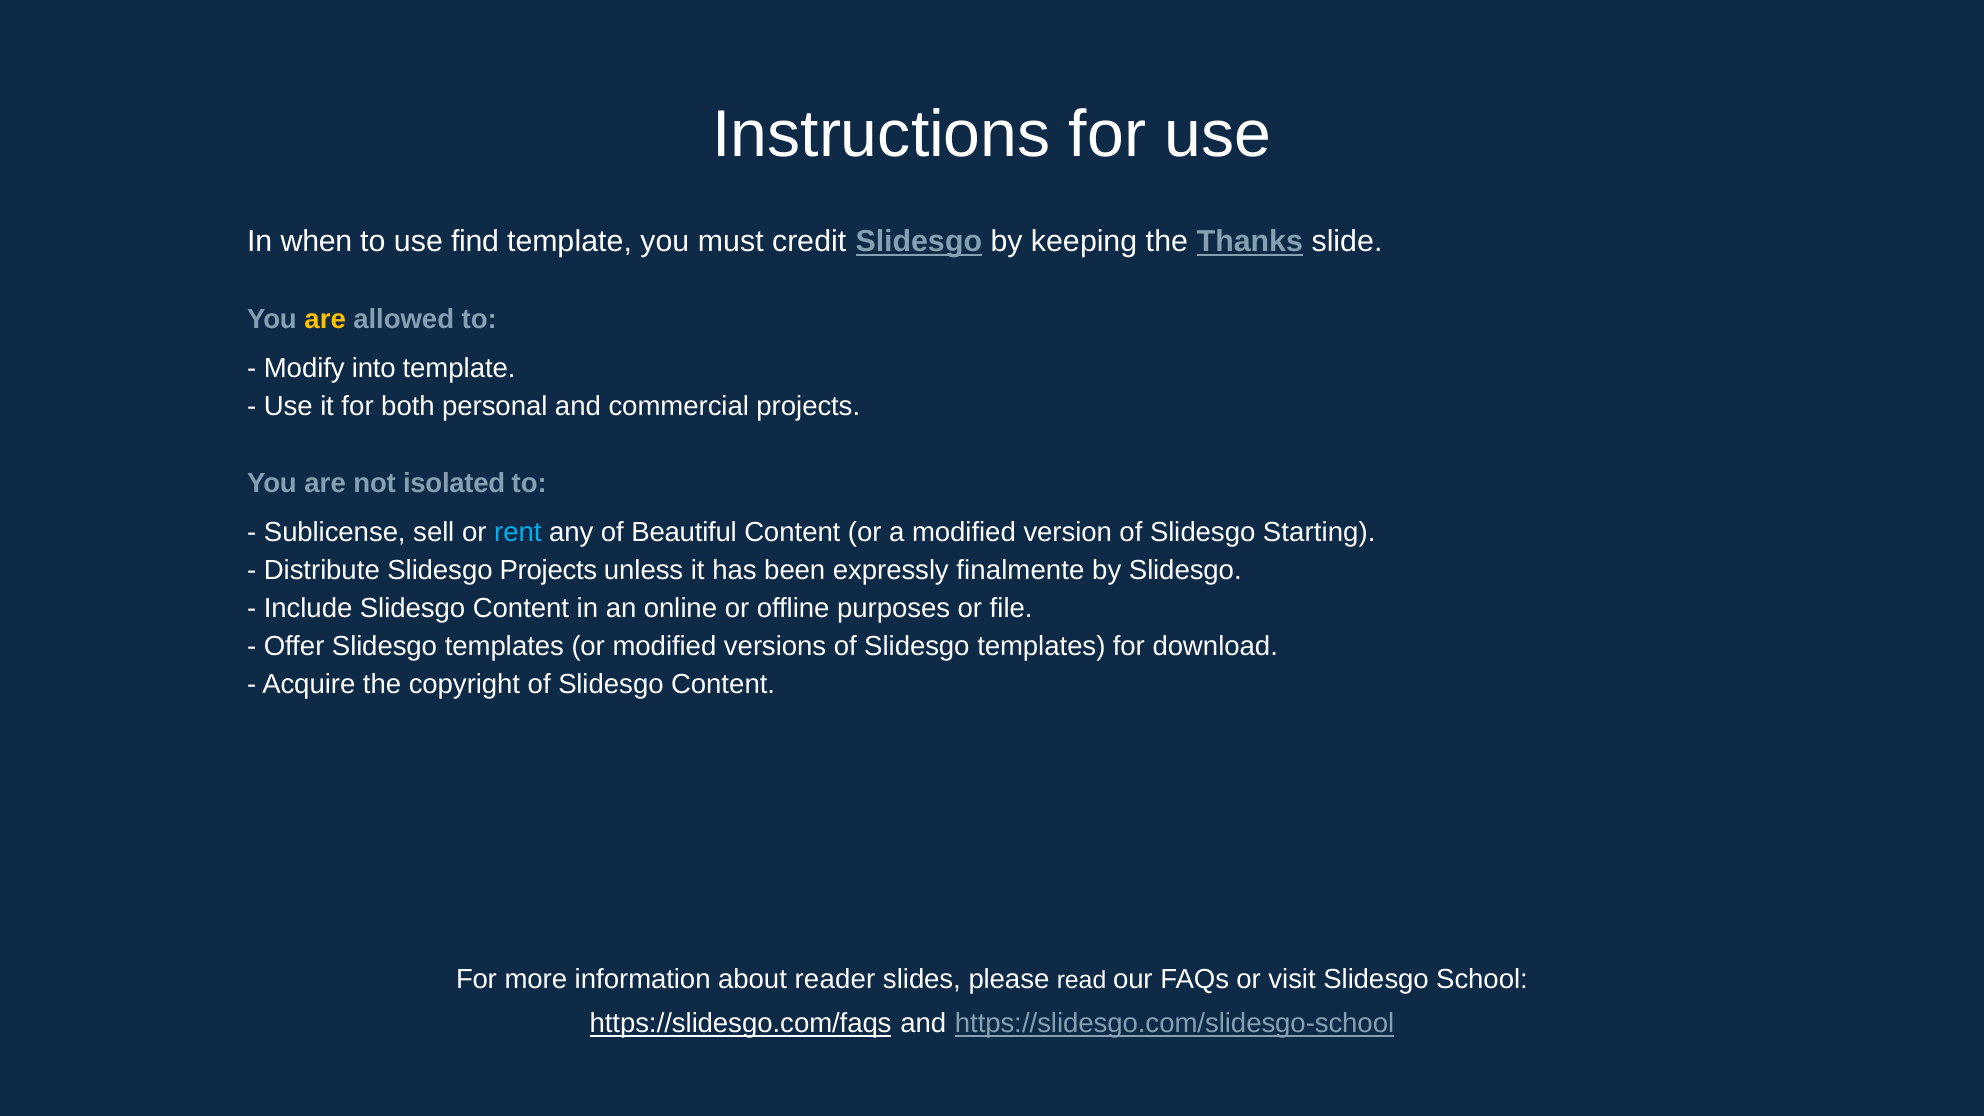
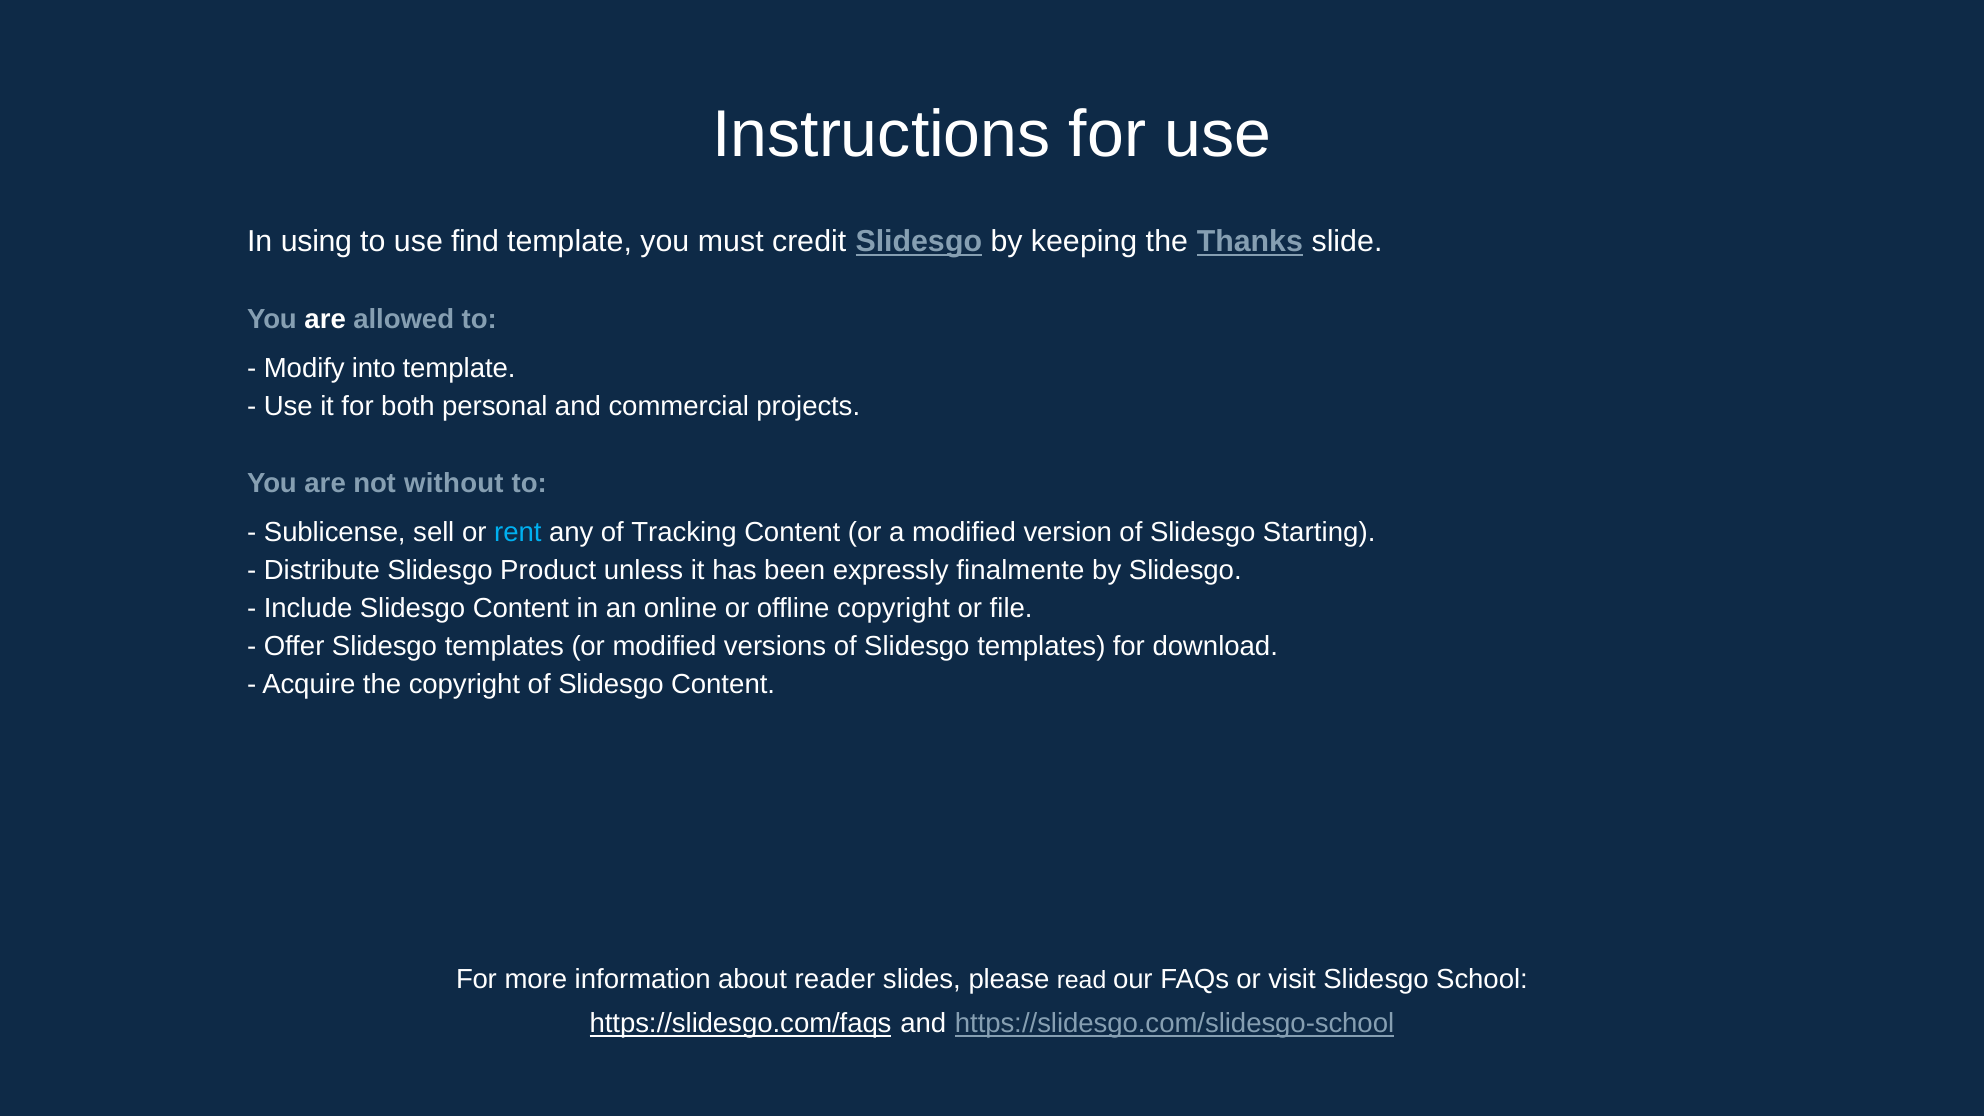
when: when -> using (316, 241)
are colour: yellow -> white (325, 320)
isolated: isolated -> without (454, 483)
Beautiful: Beautiful -> Tracking (684, 532)
Slidesgo Projects: Projects -> Product (548, 570)
offline purposes: purposes -> copyright (894, 608)
